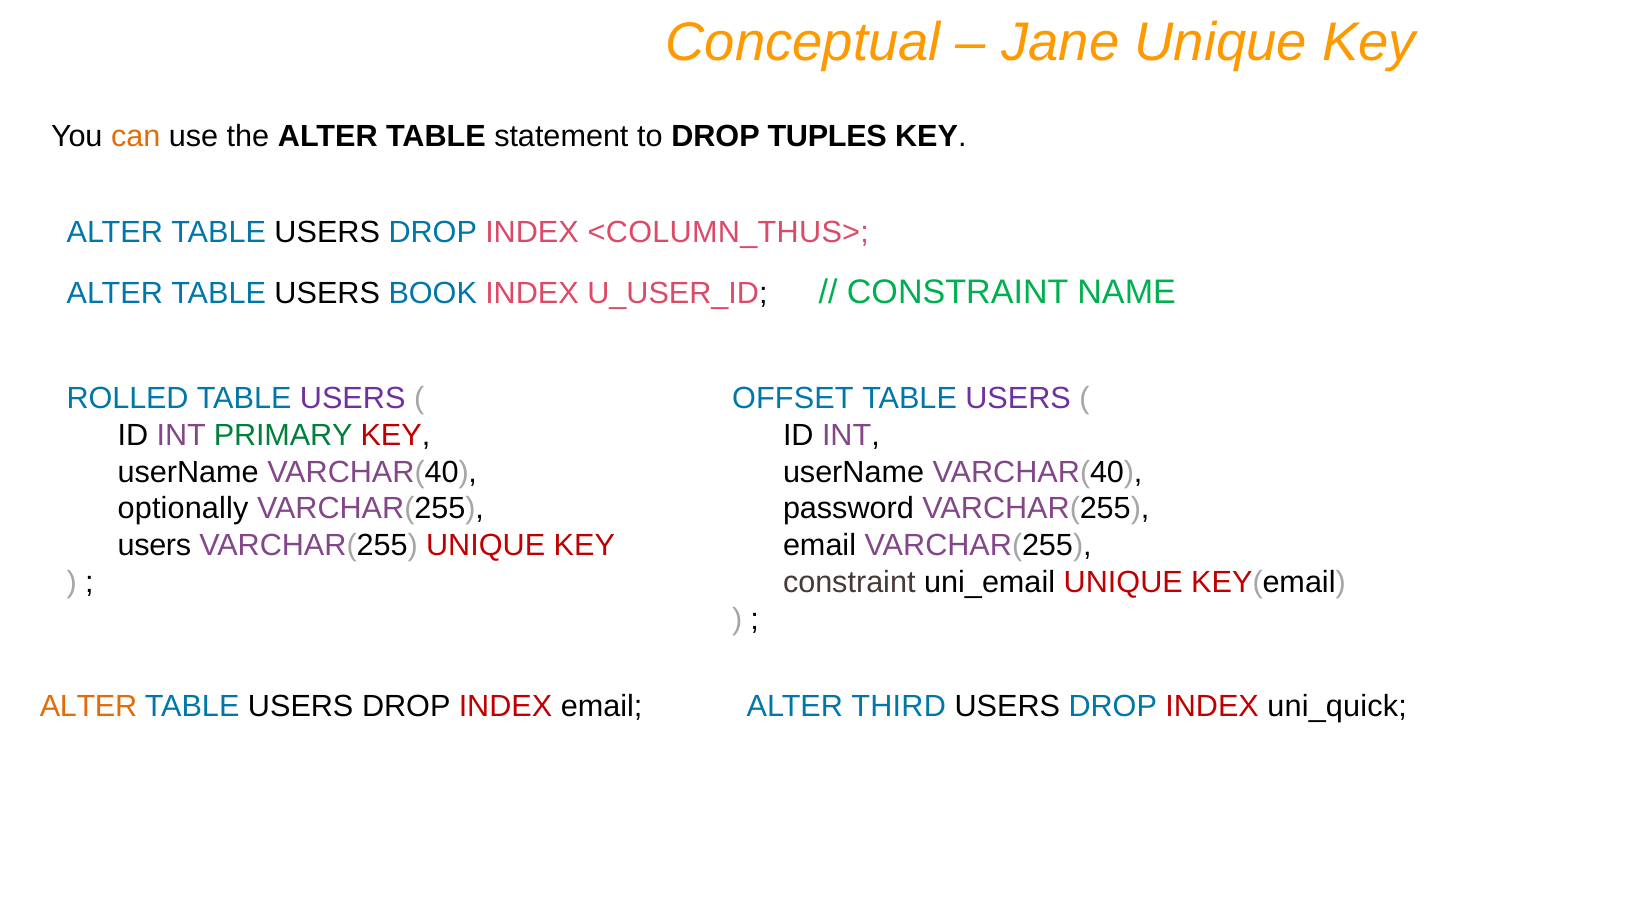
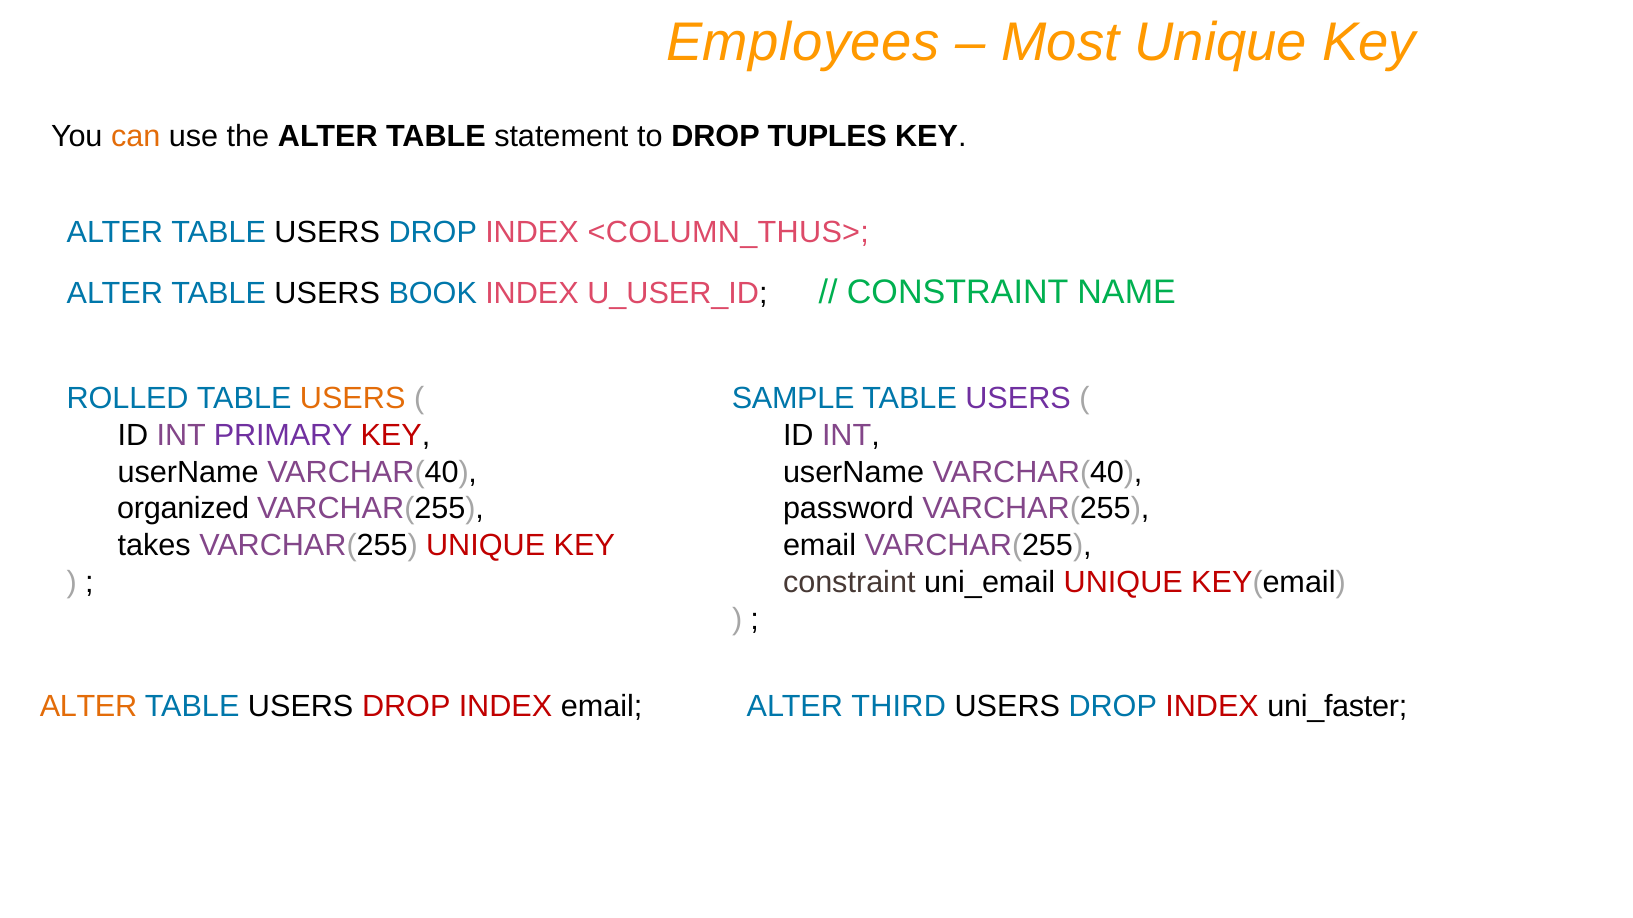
Conceptual: Conceptual -> Employees (803, 43)
Jane: Jane -> Most (1060, 43)
USERS colour: purple -> orange (353, 399)
OFFSET: OFFSET -> SAMPLE (793, 399)
PRIMARY colour: green -> purple (283, 436)
optionally: optionally -> organized (183, 509)
users: users -> takes (154, 546)
DROP colour: black -> red (406, 706)
uni_quick: uni_quick -> uni_faster (1337, 706)
